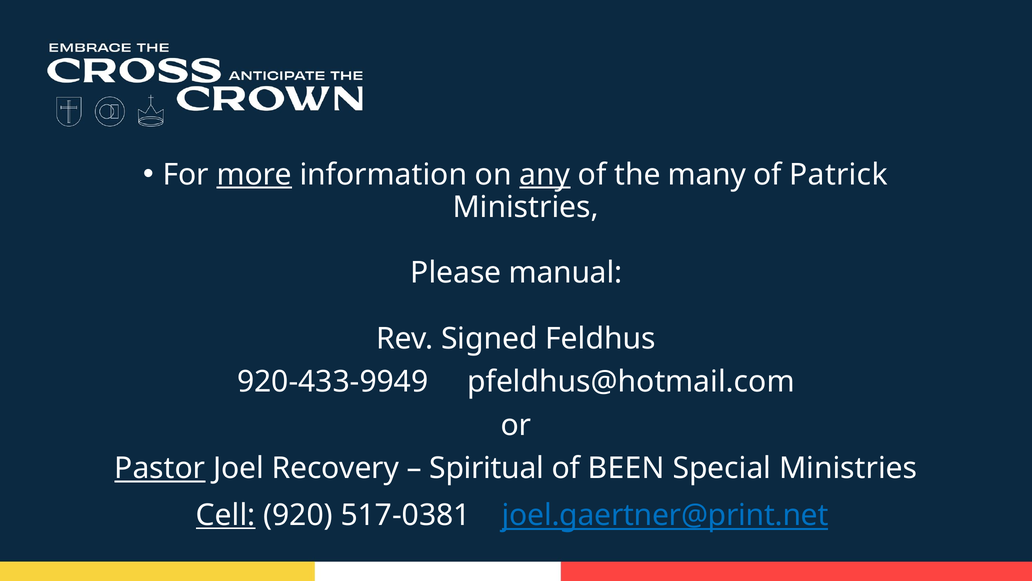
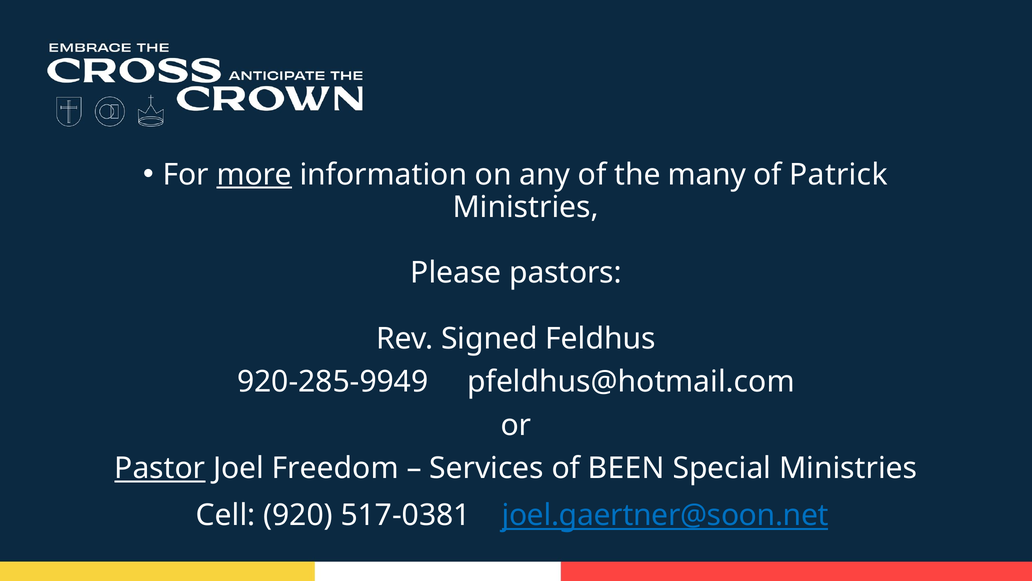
any underline: present -> none (545, 174)
manual: manual -> pastors (565, 273)
920-433-9949: 920-433-9949 -> 920-285-9949 (333, 382)
Recovery: Recovery -> Freedom (335, 468)
Spiritual: Spiritual -> Services (487, 468)
Cell underline: present -> none (226, 515)
joel.gaertner@print.net: joel.gaertner@print.net -> joel.gaertner@soon.net (665, 515)
